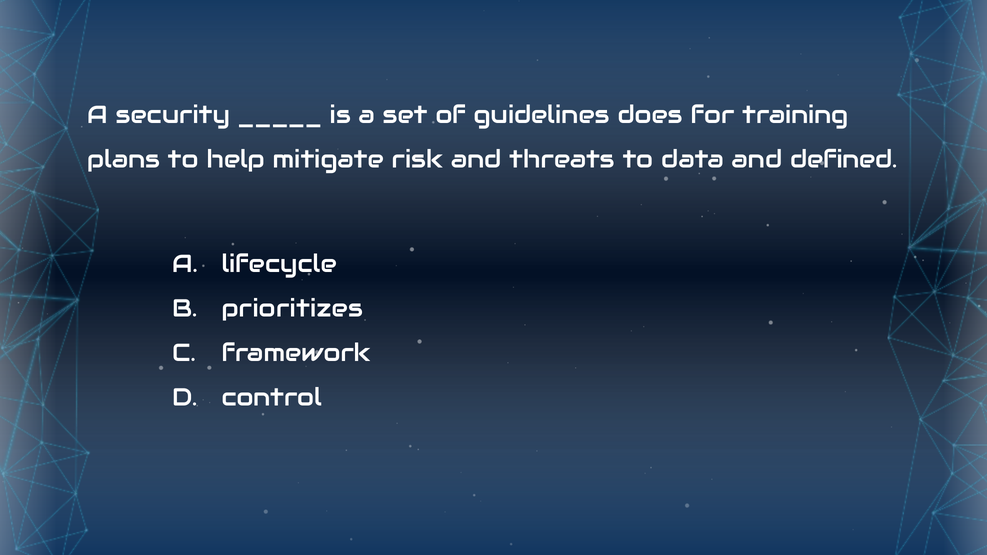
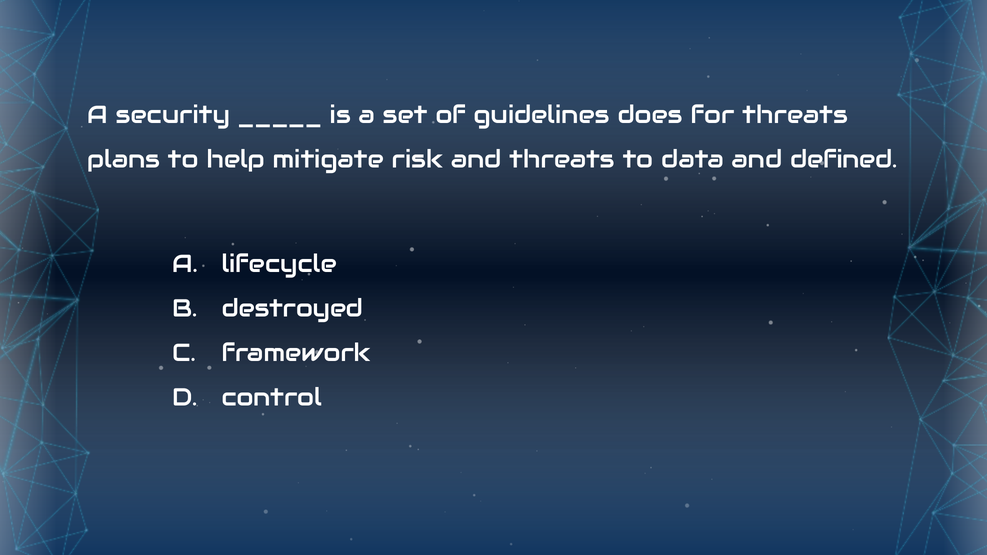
for training: training -> threats (795, 115)
prioritizes: prioritizes -> destroyed (292, 309)
